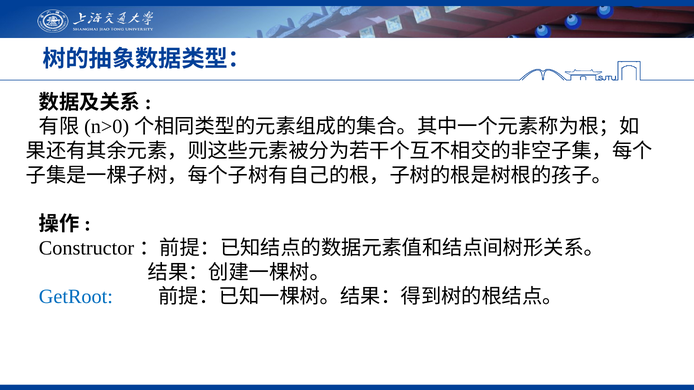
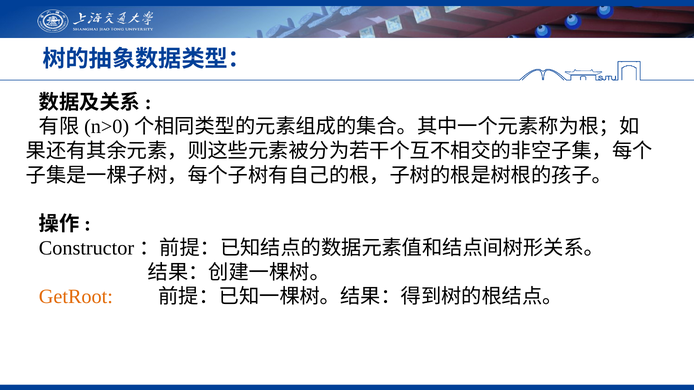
GetRoot colour: blue -> orange (76, 297)
